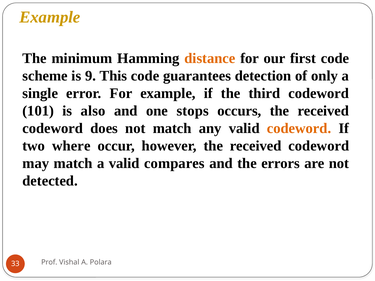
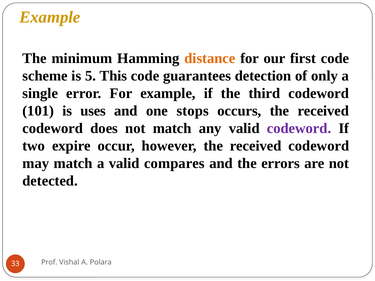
9: 9 -> 5 (91, 76)
also: also -> uses (93, 111)
codeword colour: orange -> purple (299, 129)
where: where -> expire (71, 146)
